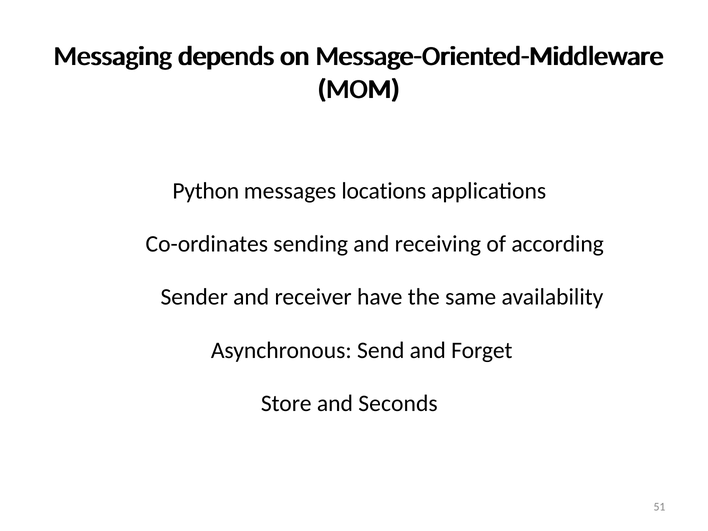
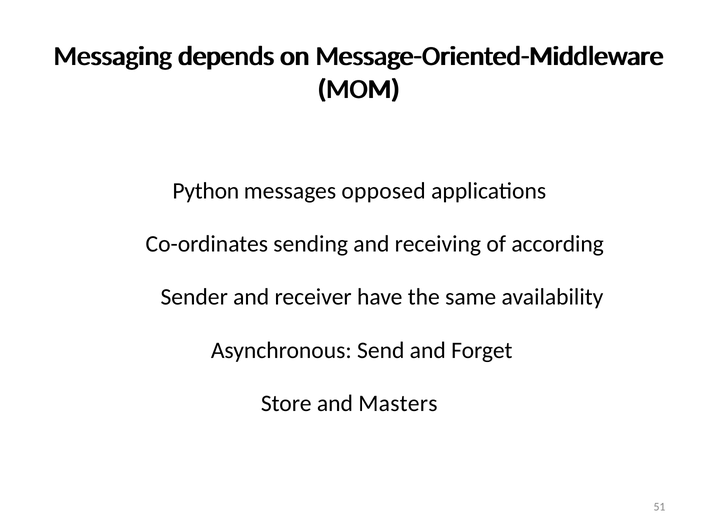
locations: locations -> opposed (384, 191)
Seconds: Seconds -> Masters (398, 403)
